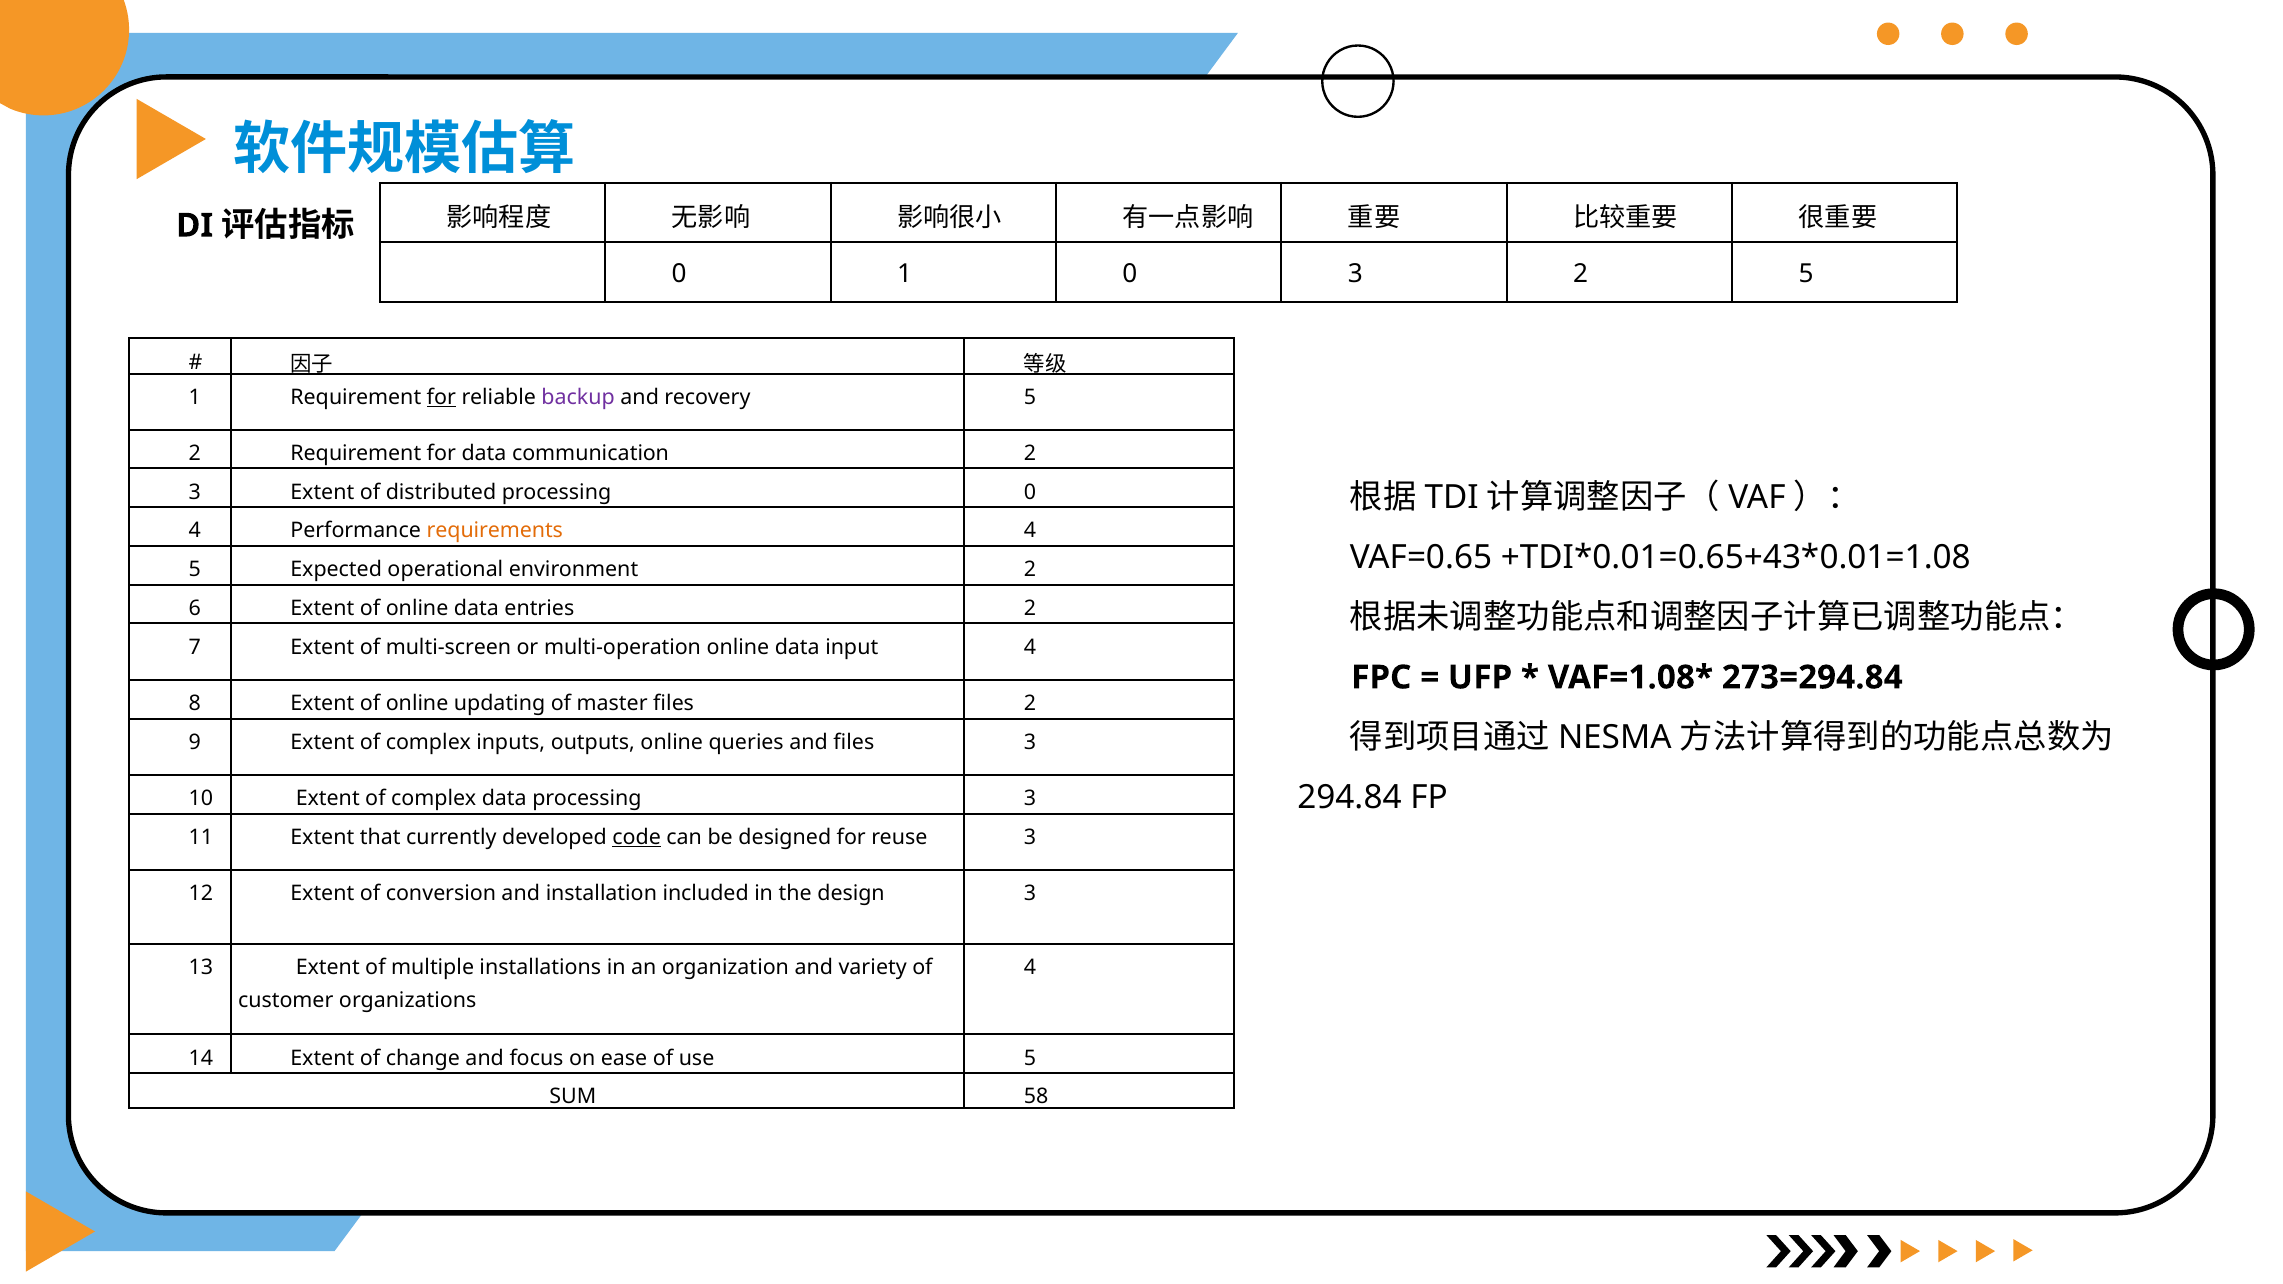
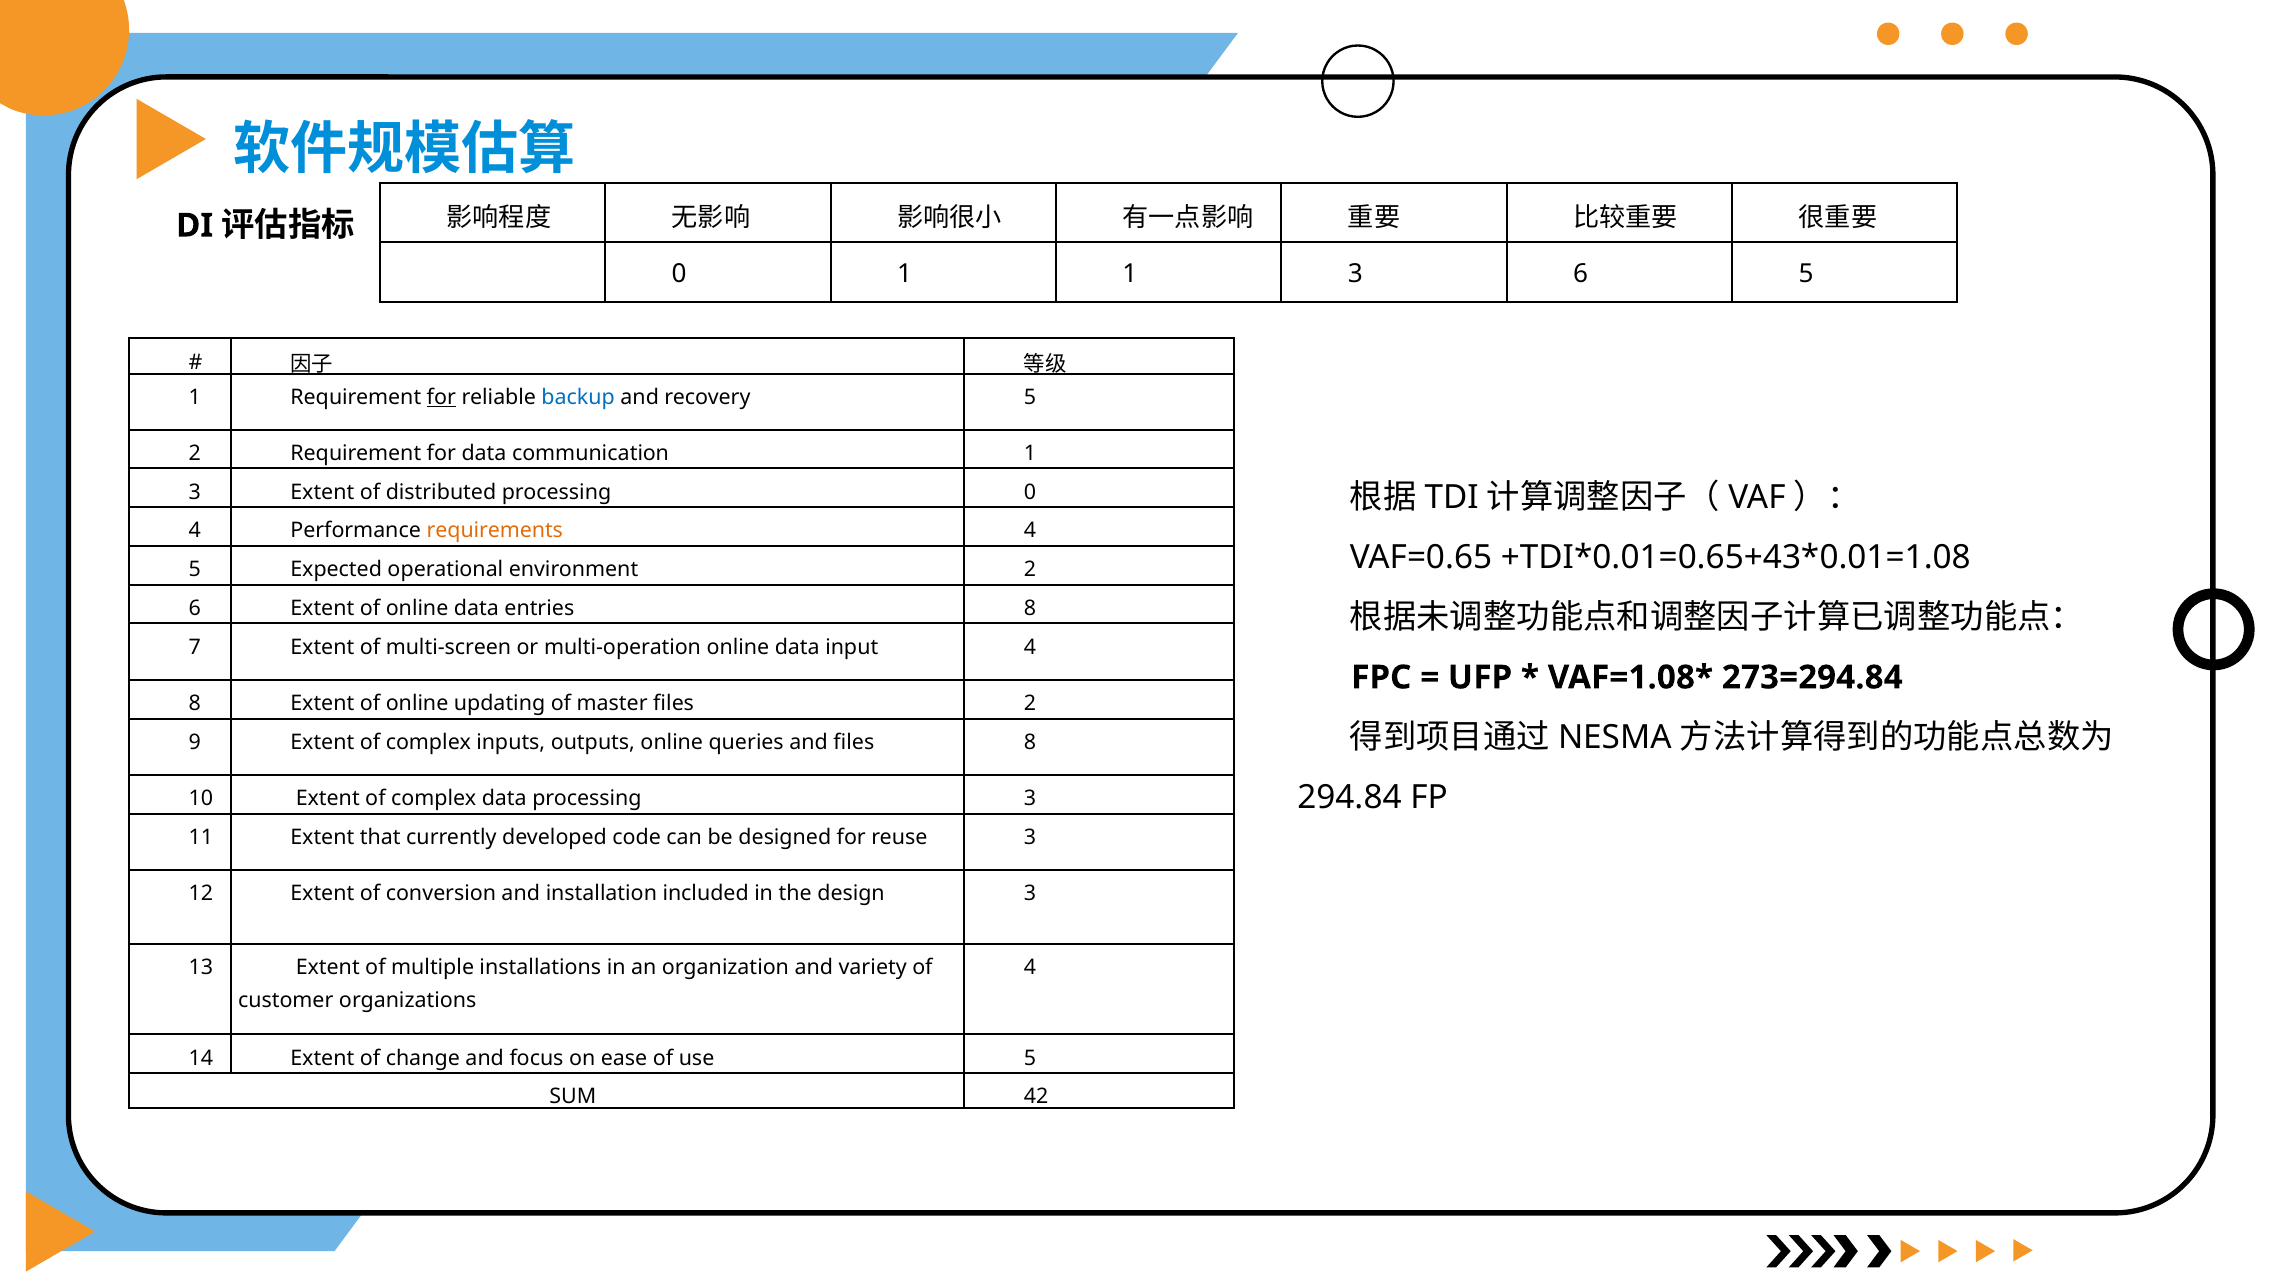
1 0: 0 -> 1 (1130, 274)
3 2: 2 -> 6 (1581, 274)
backup colour: purple -> blue (578, 397)
communication 2: 2 -> 1 (1030, 453)
entries 2: 2 -> 8 (1030, 608)
files 3: 3 -> 8 (1030, 742)
code underline: present -> none (637, 838)
58: 58 -> 42 (1036, 1097)
